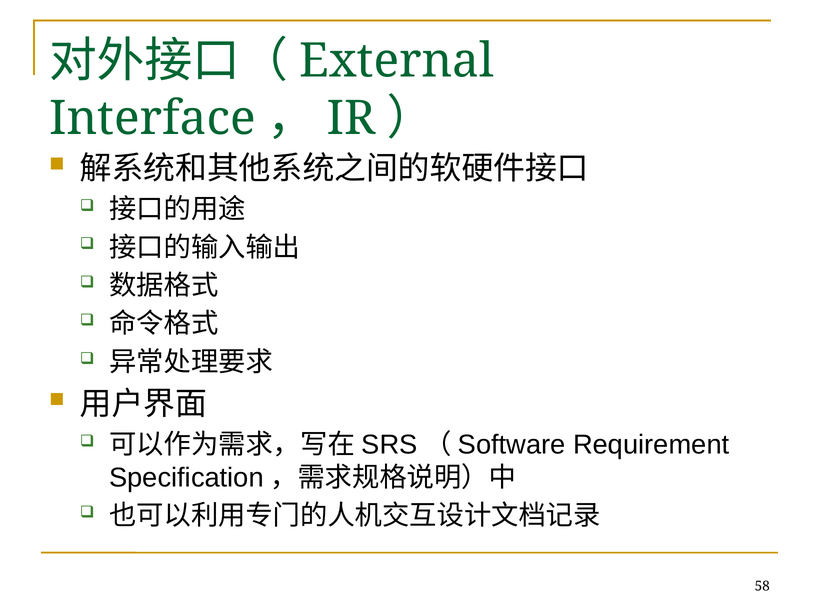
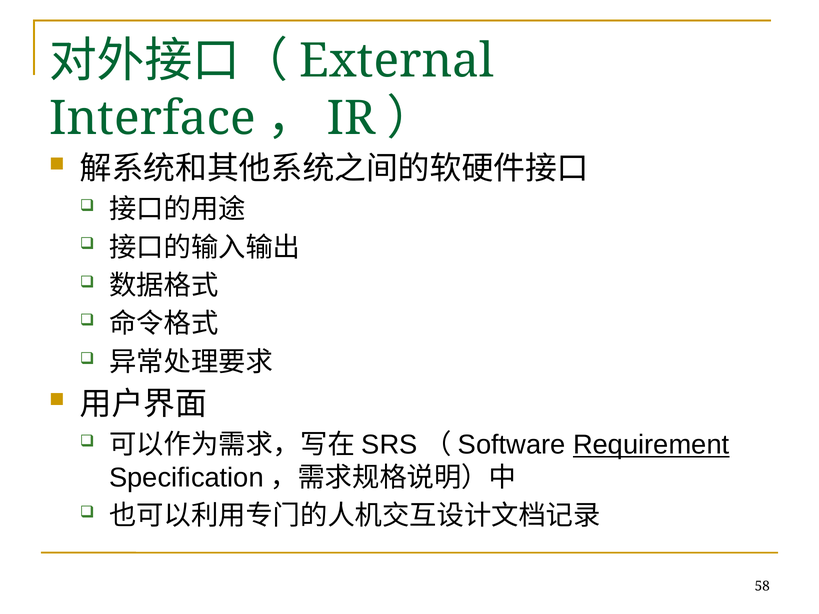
Requirement underline: none -> present (651, 445)
